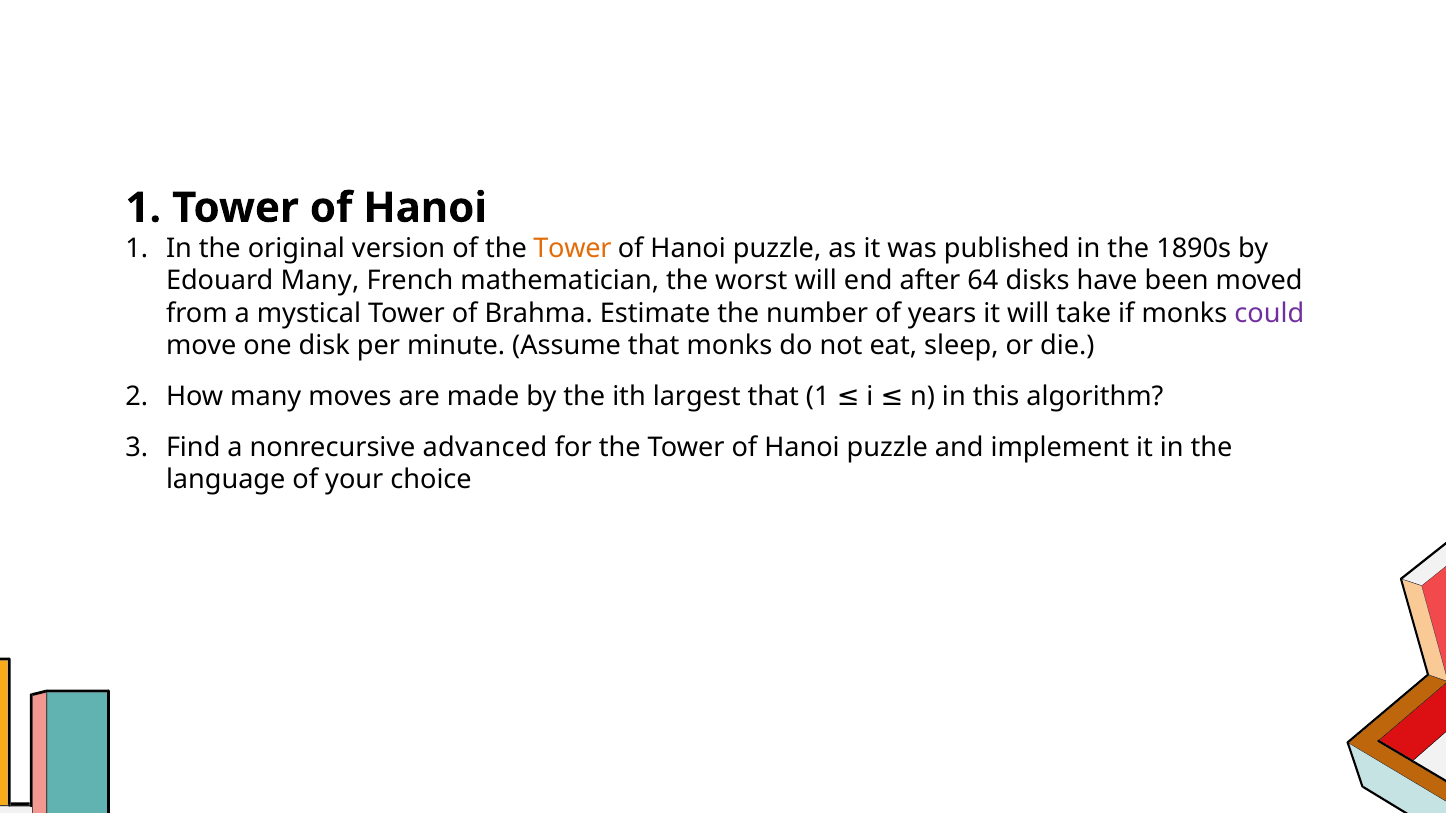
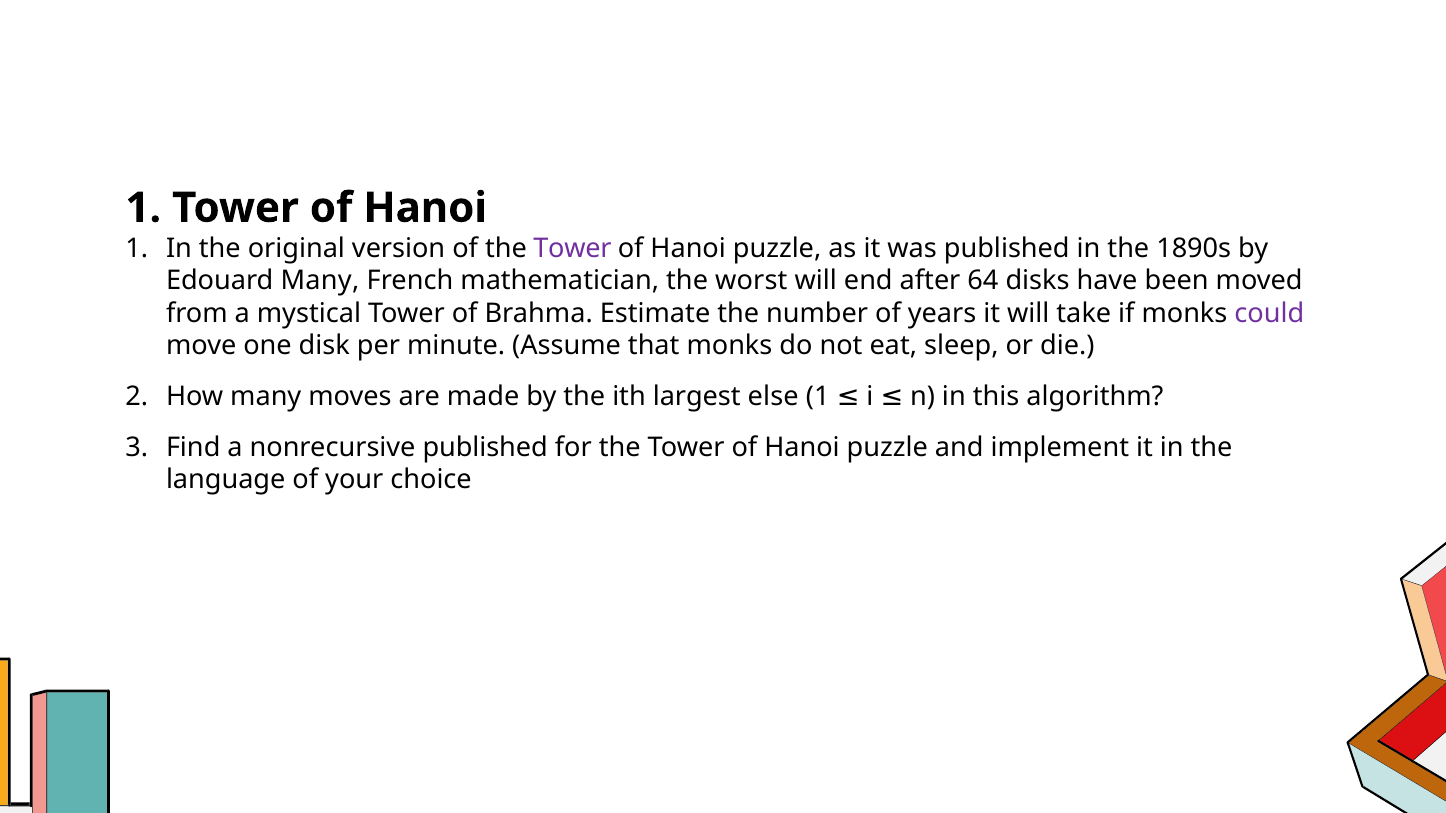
Tower colour: orange -> purple (572, 249)
largest that: that -> else (773, 397)
nonrecursive advanced: advanced -> published (485, 447)
